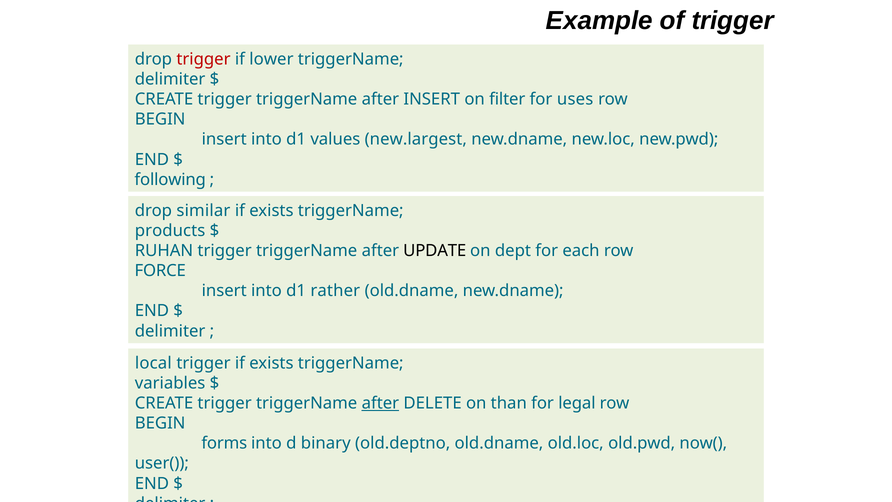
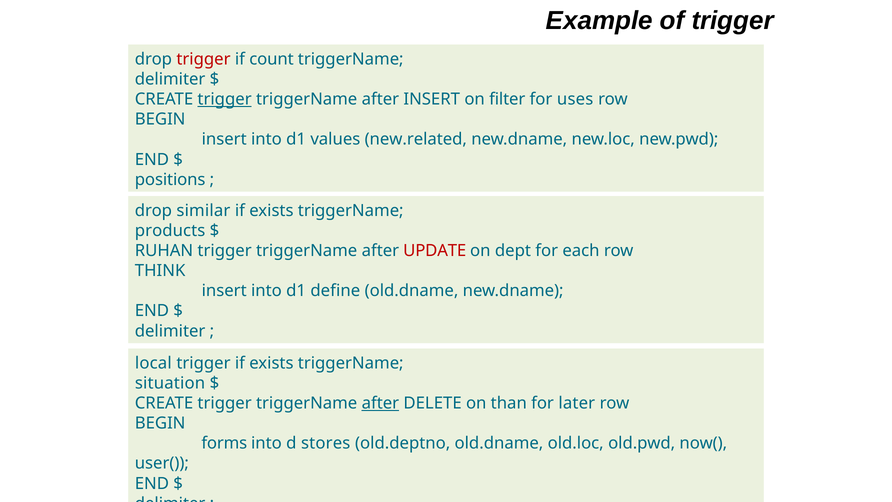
lower: lower -> count (272, 59)
trigger underline: none -> present (225, 99)
new.largest: new.largest -> new.related (416, 139)
following: following -> positions (170, 180)
UPDATE colour: black -> red (435, 251)
FORCE: FORCE -> THINK (160, 271)
rather: rather -> define (335, 291)
variables: variables -> situation (170, 383)
legal: legal -> later (577, 403)
binary: binary -> stores (326, 443)
